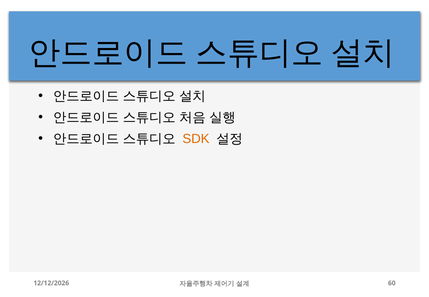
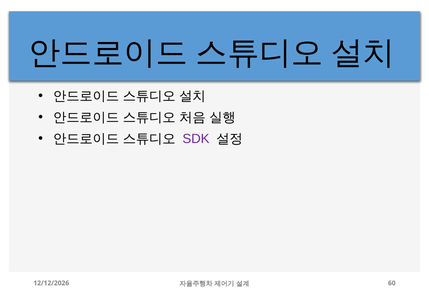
SDK colour: orange -> purple (196, 139)
